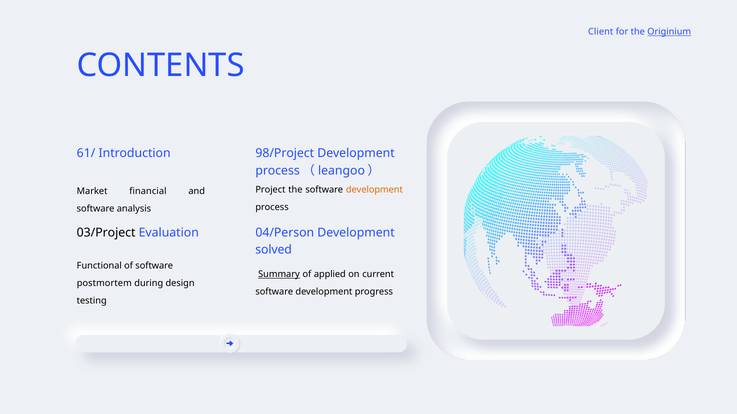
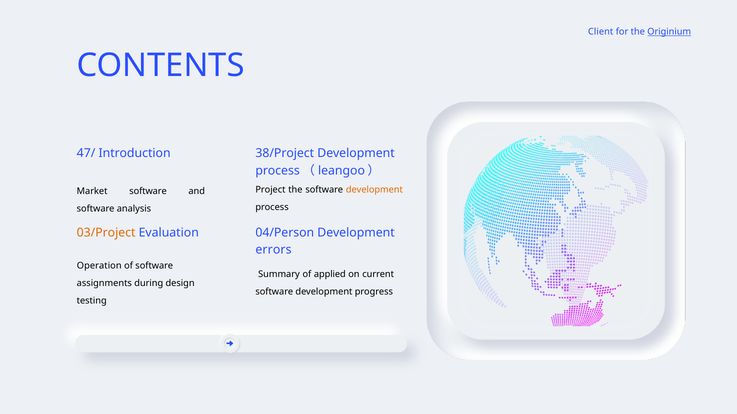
61/: 61/ -> 47/ (86, 154)
98/Project: 98/Project -> 38/Project (285, 154)
Market financial: financial -> software (148, 192)
03/Project colour: black -> orange (106, 233)
solved: solved -> errors (273, 250)
Functional: Functional -> Operation (99, 266)
Summary underline: present -> none (279, 275)
postmortem: postmortem -> assignments (104, 284)
